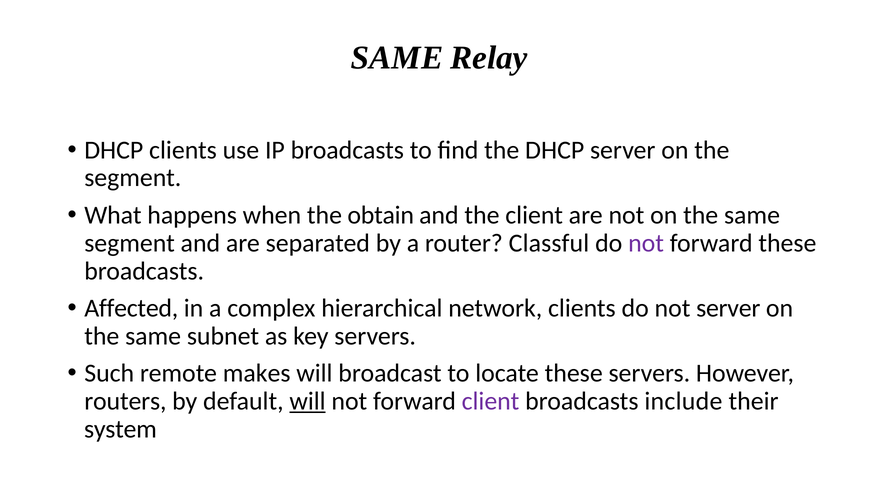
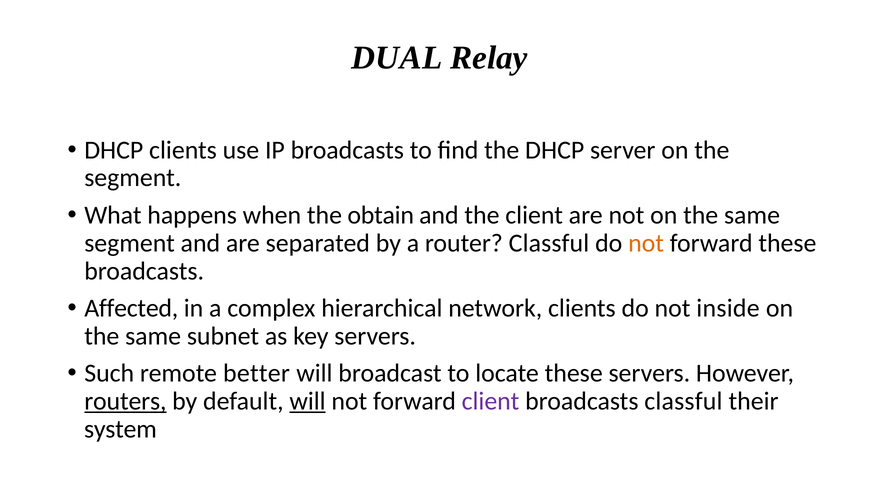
SAME: SAME -> DUAL (397, 58)
not colour: purple -> orange (646, 243)
not server: server -> inside (728, 308)
makes: makes -> better (257, 373)
routers underline: none -> present (125, 401)
broadcasts include: include -> classful (683, 401)
